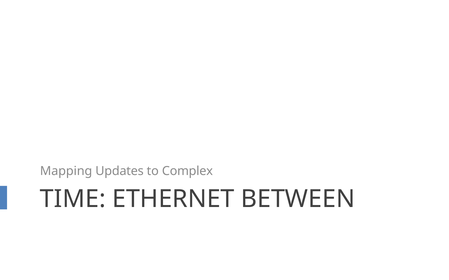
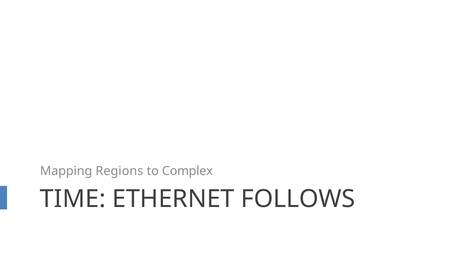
Updates: Updates -> Regions (119, 171)
BETWEEN: BETWEEN -> FOLLOWS (298, 199)
